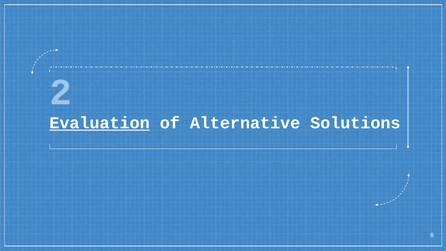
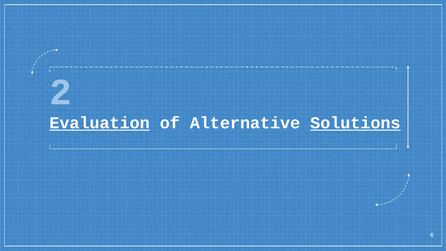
Solutions underline: none -> present (355, 123)
